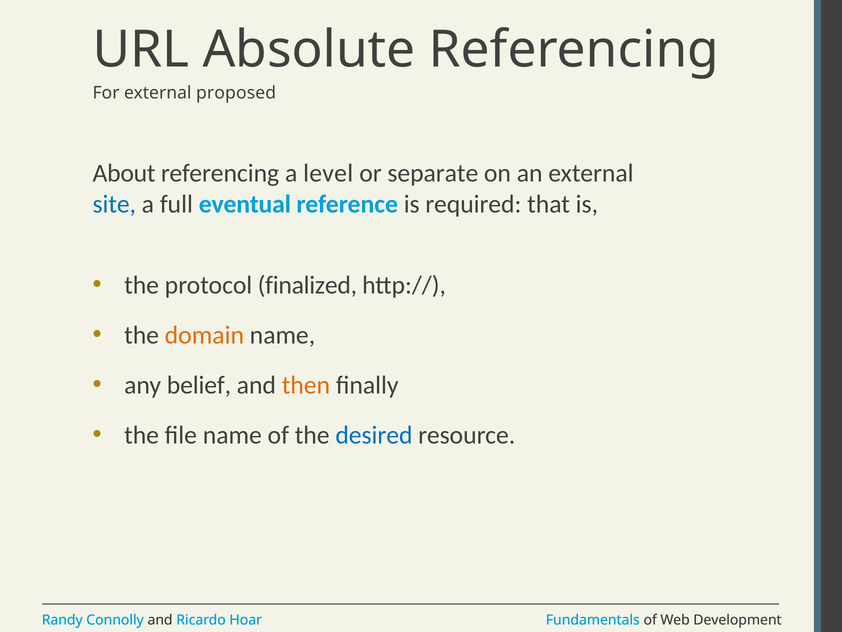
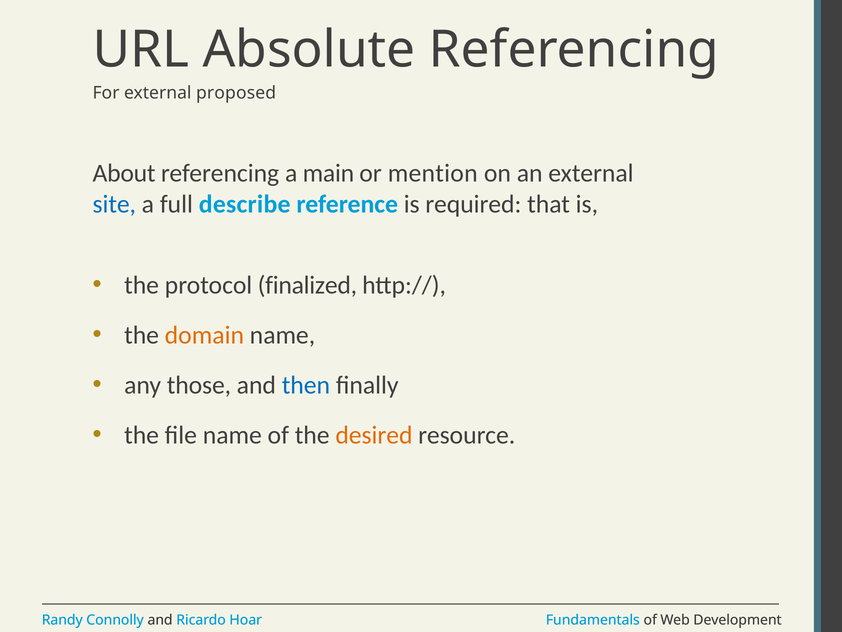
level: level -> main (328, 173)
separate: separate -> mention (433, 173)
eventual: eventual -> describe (245, 204)
belief: belief -> those (199, 385)
then colour: orange -> blue (306, 385)
desired colour: blue -> orange (374, 435)
